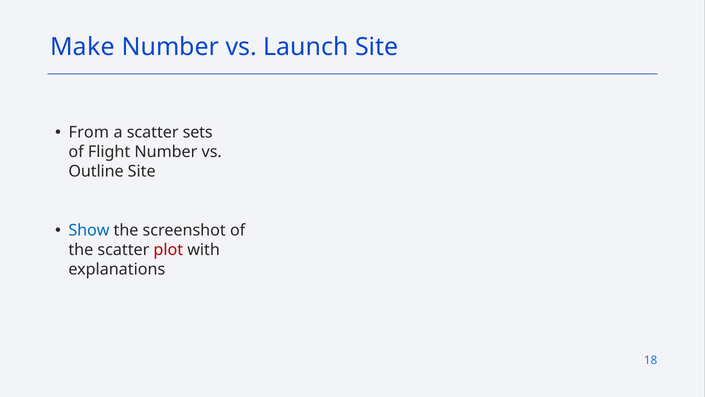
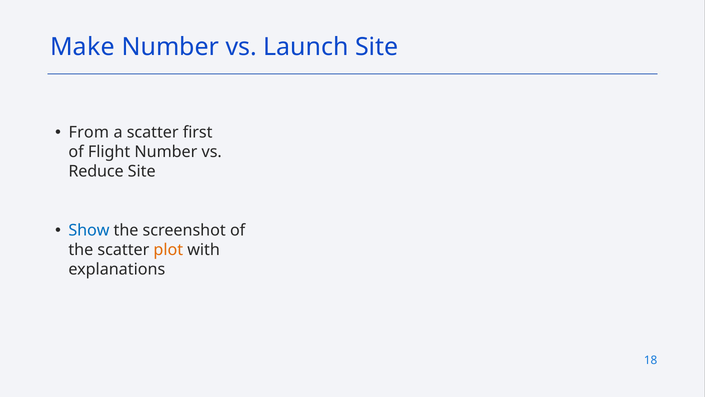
sets: sets -> first (198, 132)
Outline: Outline -> Reduce (96, 171)
plot colour: red -> orange (168, 250)
